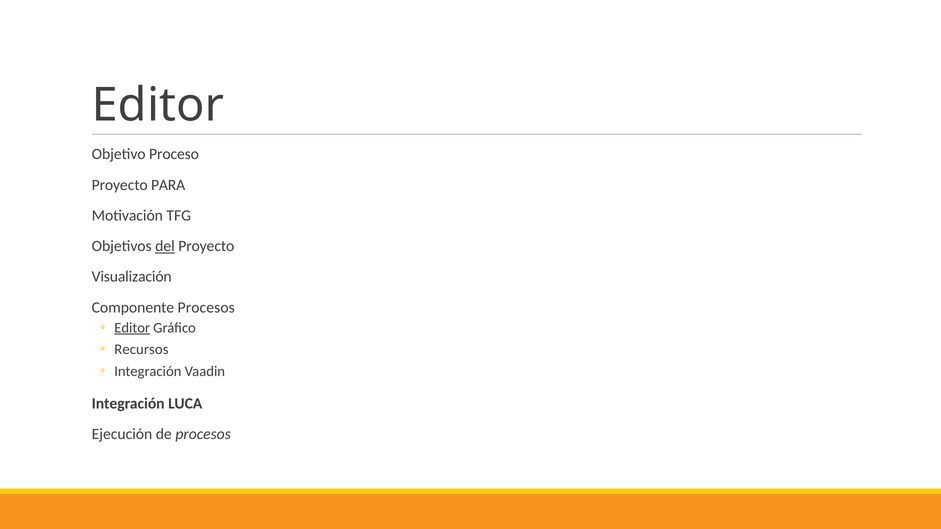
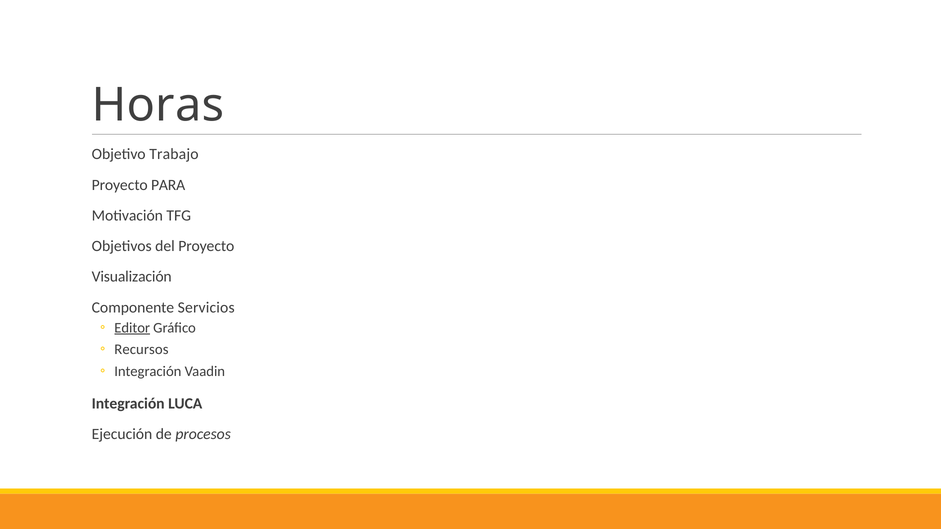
Editor: Editor -> Horas (158, 105)
Proceso: Proceso -> Trabajo (174, 154)
del underline: present -> none (165, 246)
Componente Procesos: Procesos -> Servicios (206, 308)
